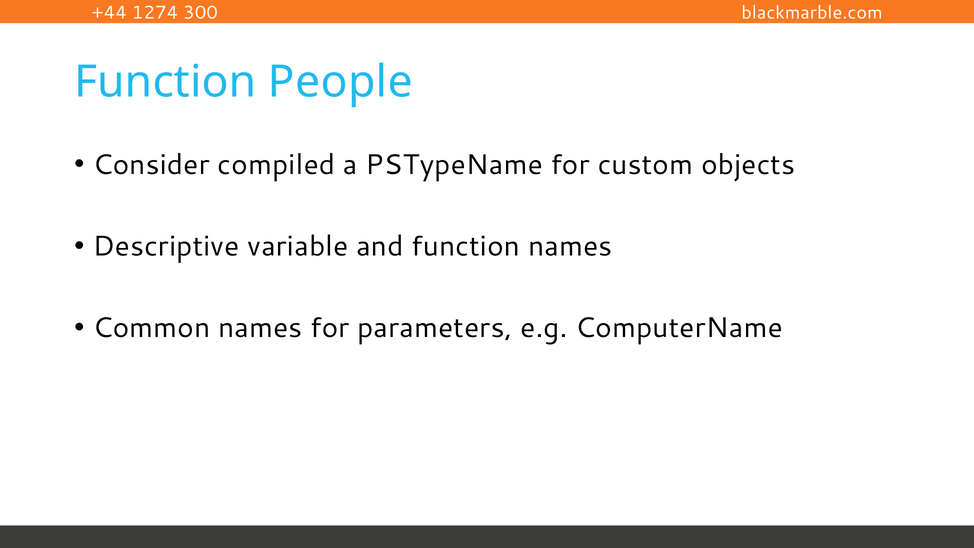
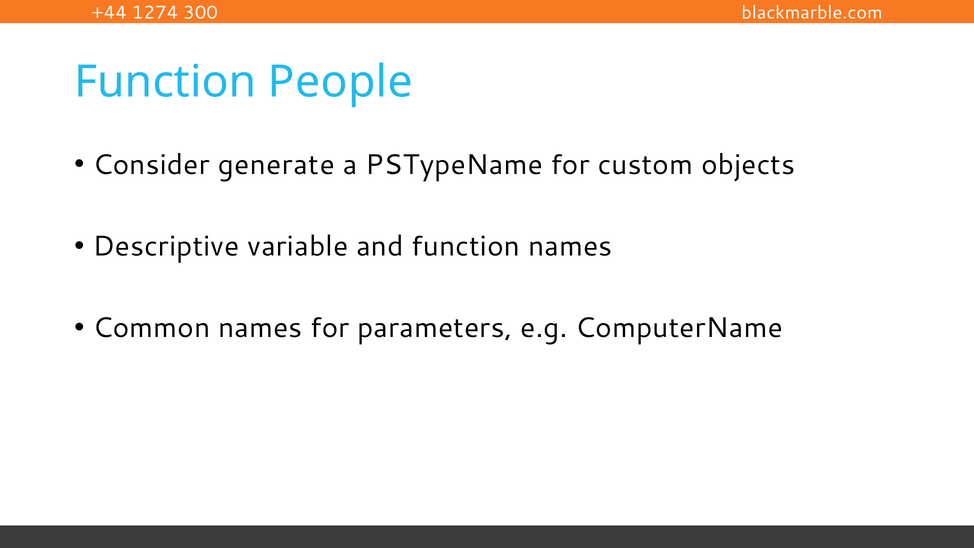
compiled: compiled -> generate (276, 165)
